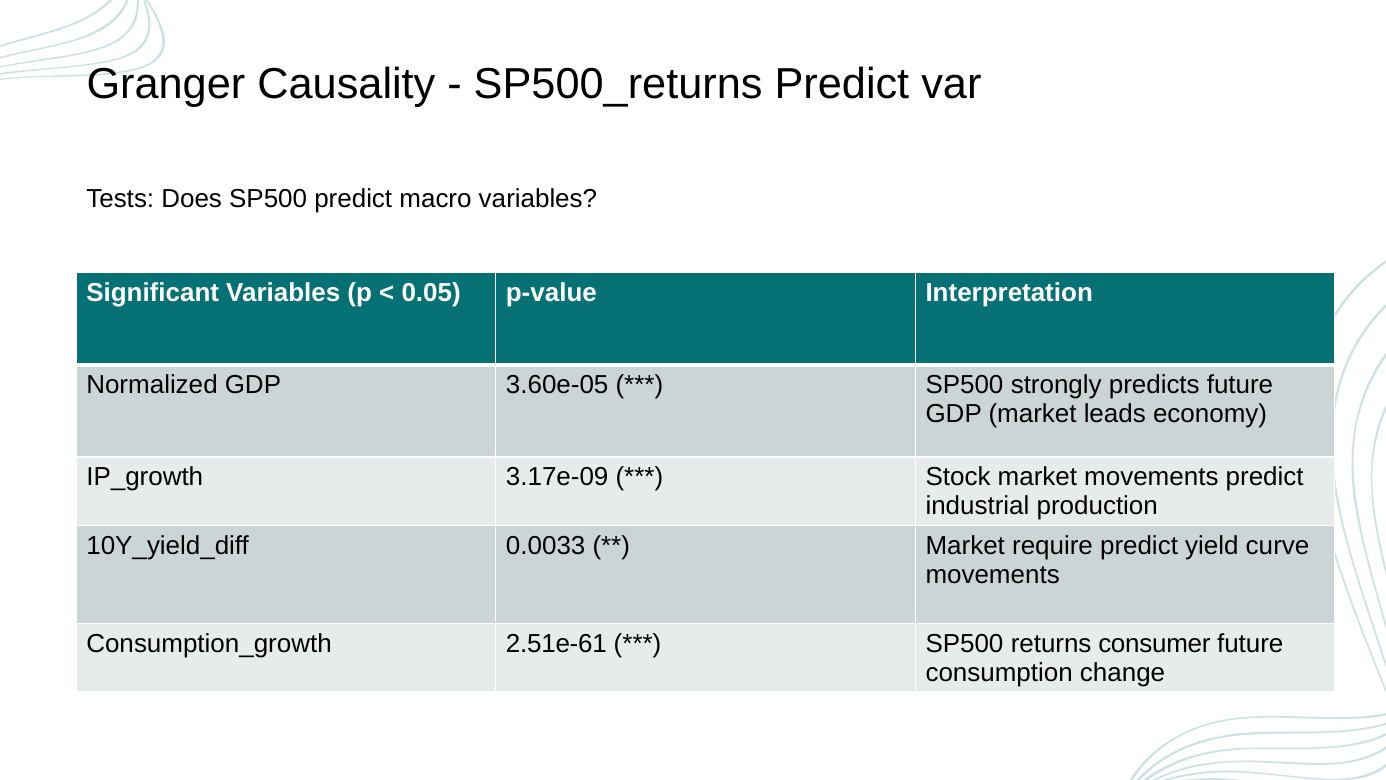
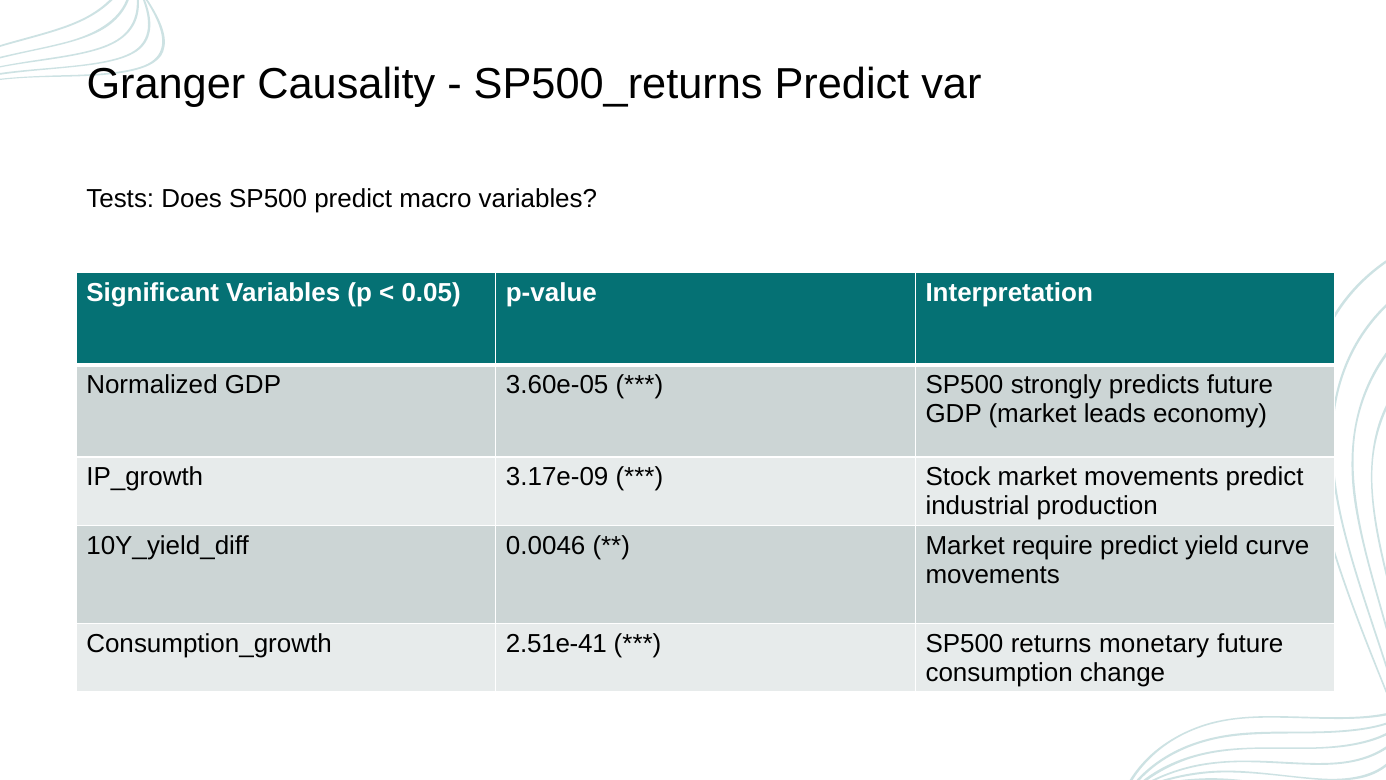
0.0033: 0.0033 -> 0.0046 (546, 546)
2.51e-61: 2.51e-61 -> 2.51e-41 (556, 643)
consumer: consumer -> monetary (1154, 643)
